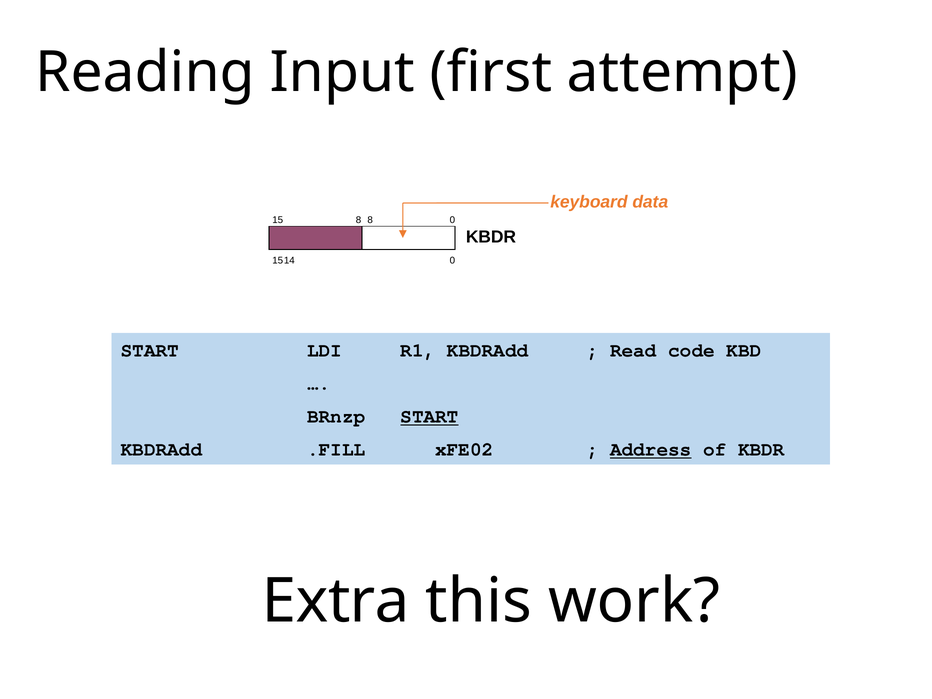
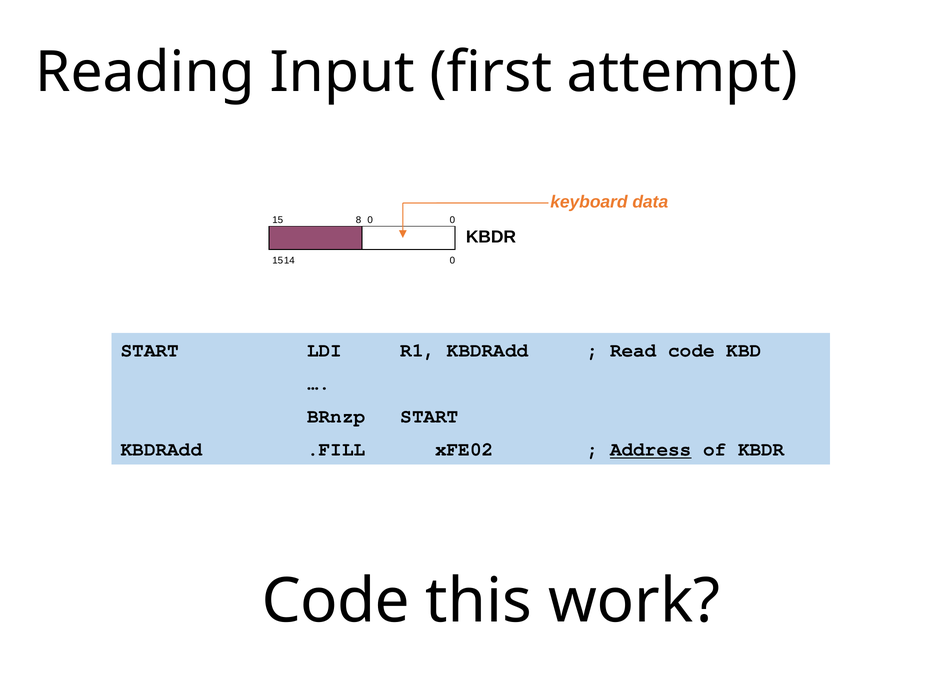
8 8: 8 -> 0 (370, 220)
START underline: present -> none (429, 417)
Extra: Extra -> Code (336, 601)
